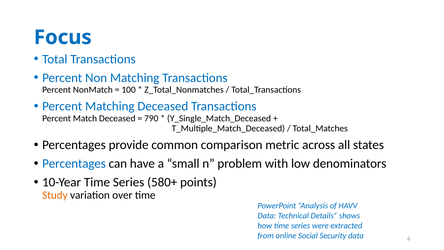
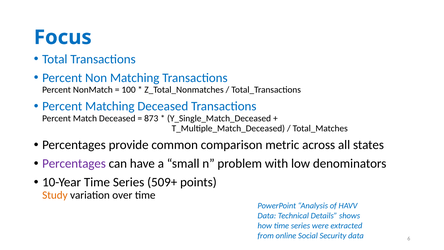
790: 790 -> 873 (151, 118)
Percentages colour: blue -> purple (74, 163)
580+: 580+ -> 509+ (162, 182)
